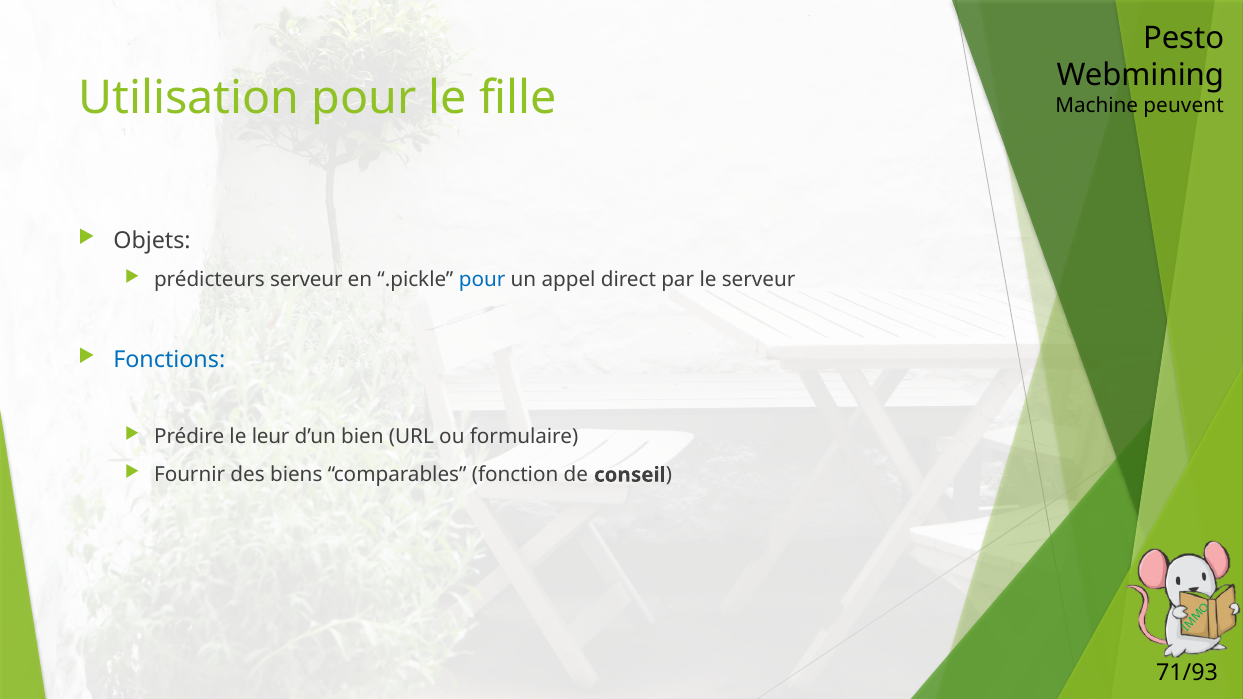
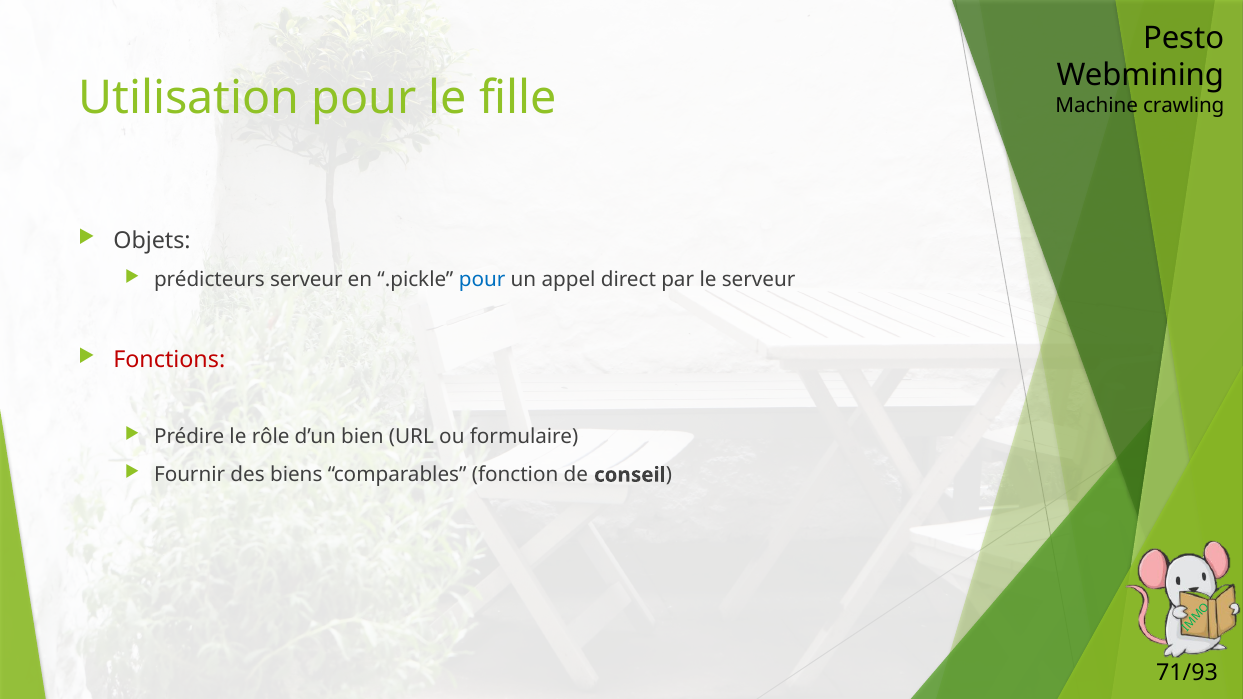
peuvent: peuvent -> crawling (1184, 105)
Fonctions colour: blue -> red (169, 360)
leur: leur -> rôle (271, 437)
